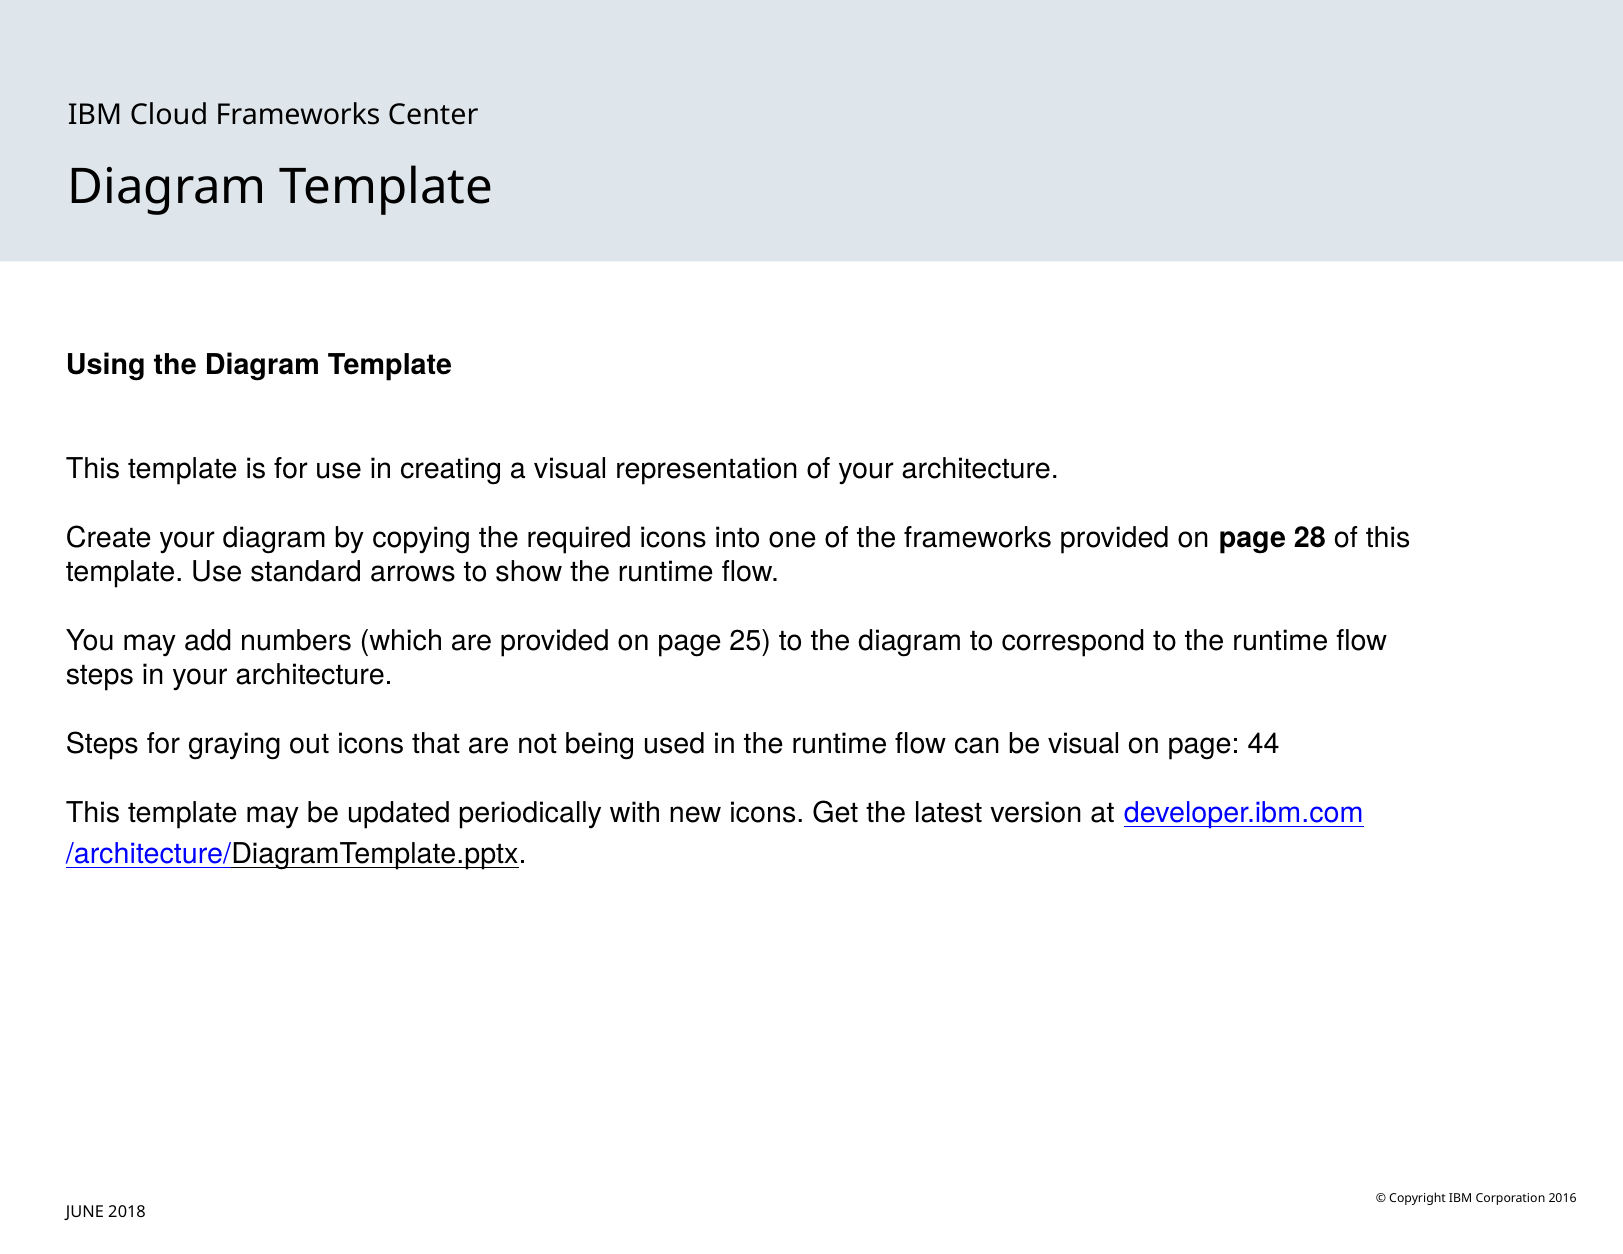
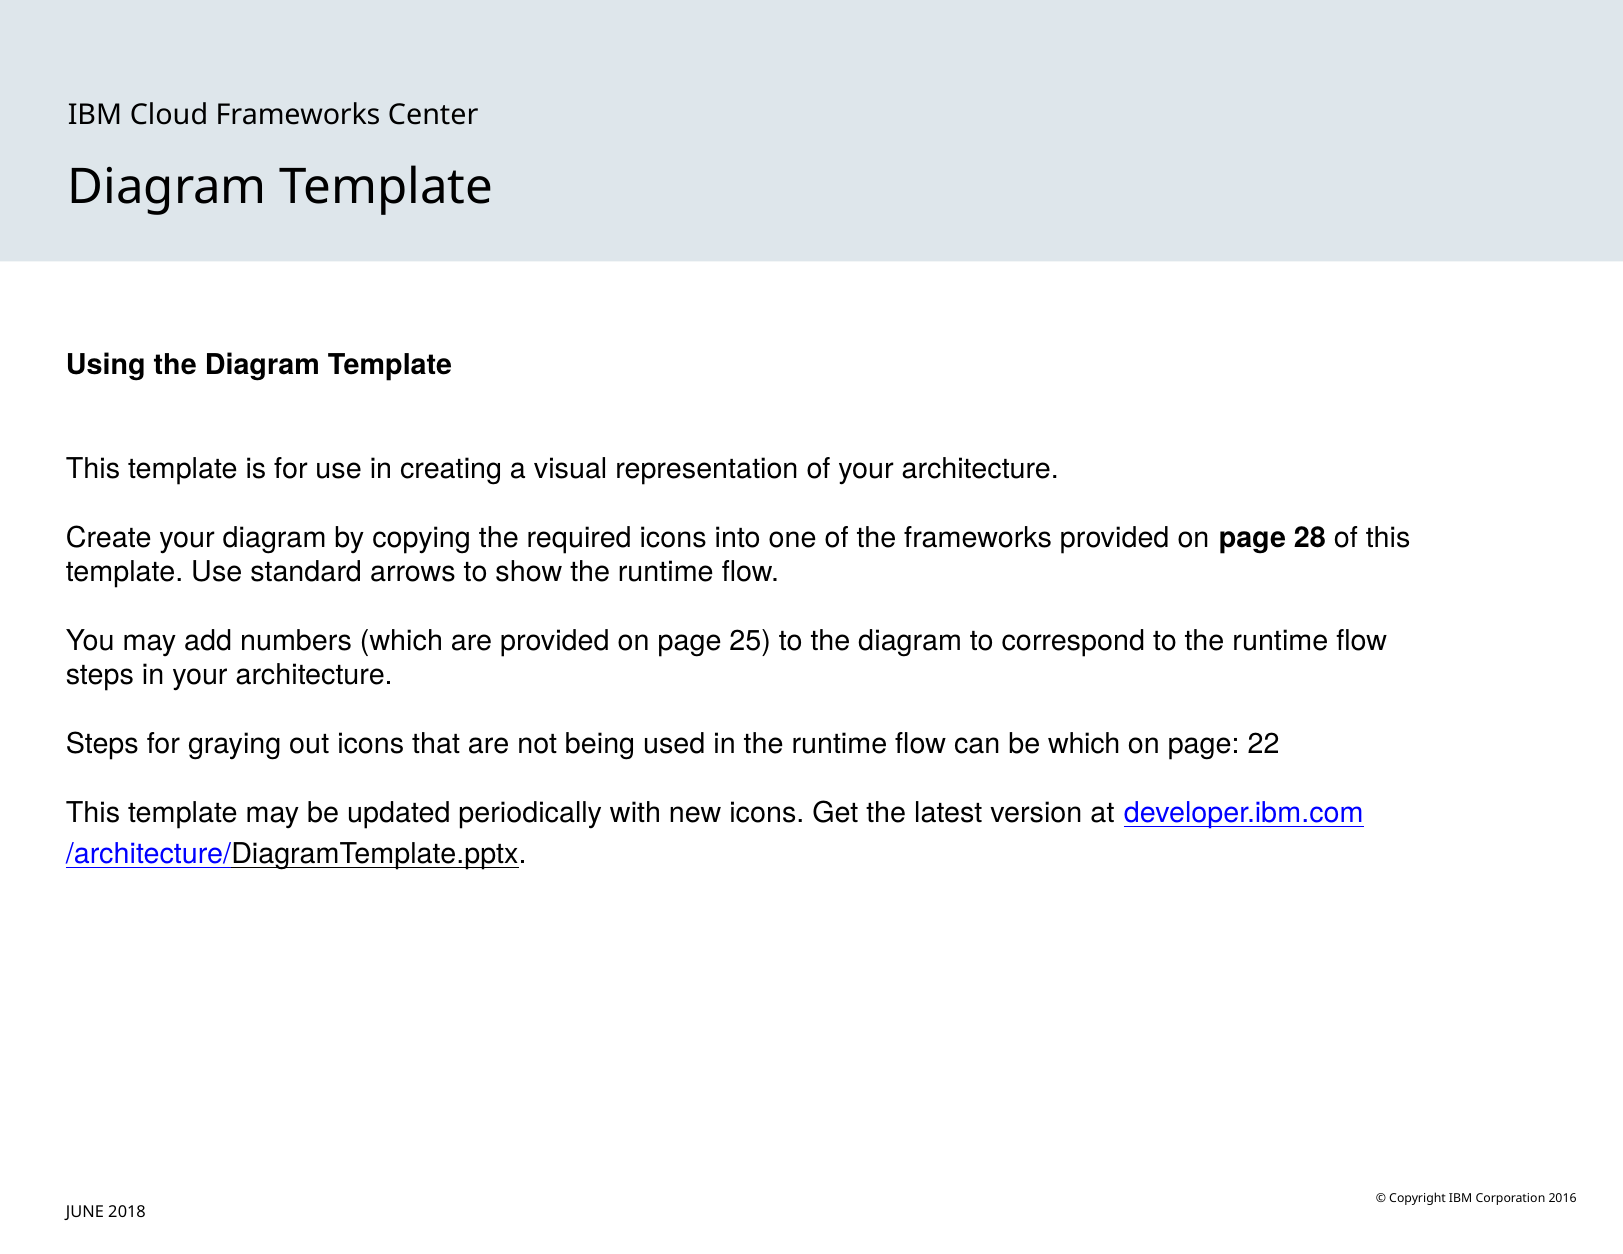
be visual: visual -> which (1084, 744)
44: 44 -> 22 (1264, 744)
